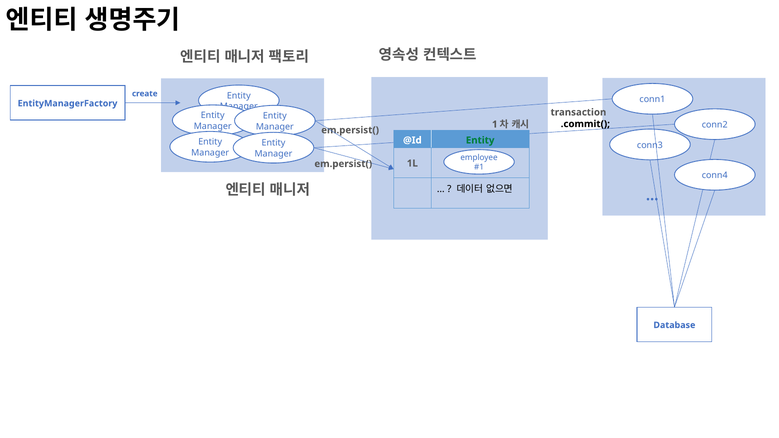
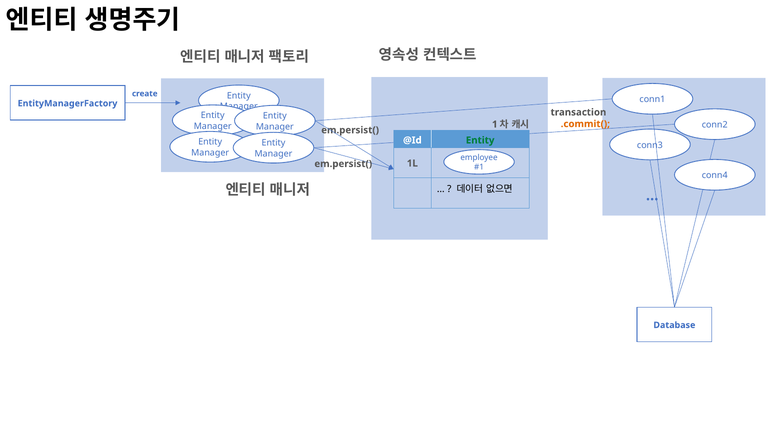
.commit( colour: black -> orange (585, 124)
